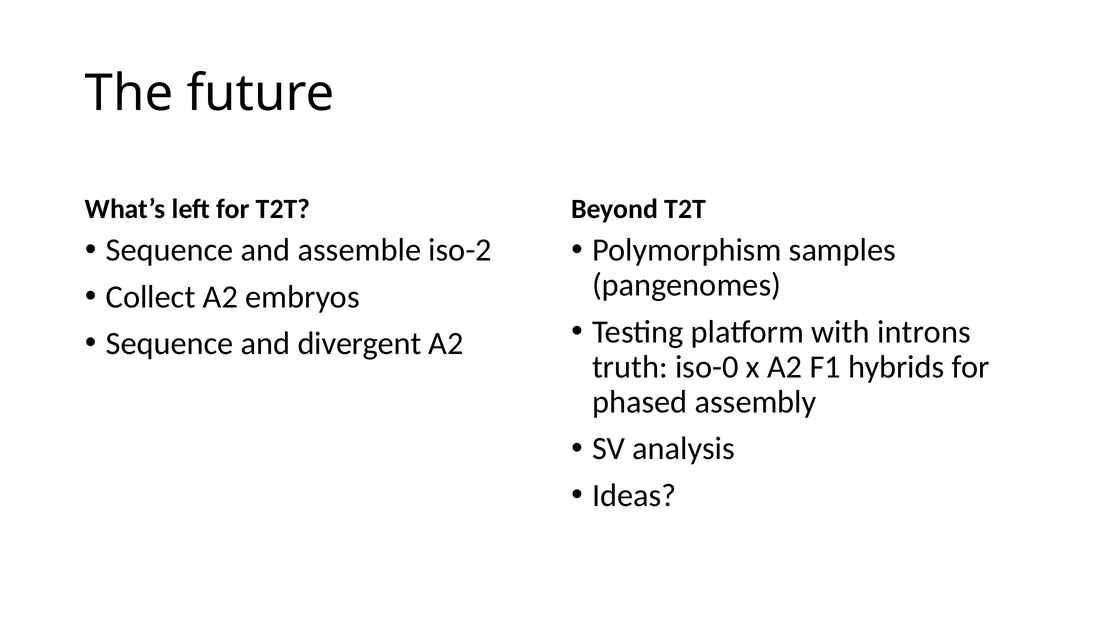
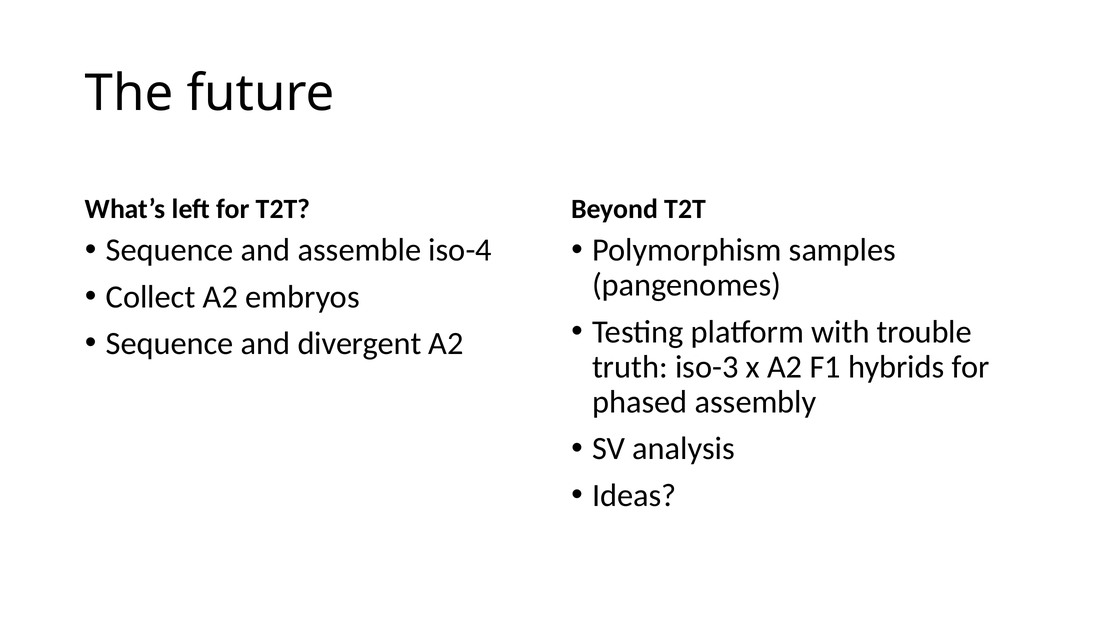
iso-2: iso-2 -> iso-4 (460, 250)
introns: introns -> trouble (924, 332)
iso-0: iso-0 -> iso-3 (707, 367)
